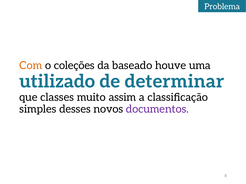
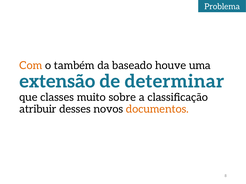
coleções: coleções -> também (74, 66)
utilizado: utilizado -> extensão (57, 82)
assim: assim -> sobre (122, 97)
simples: simples -> atribuir (38, 109)
documentos colour: purple -> orange (157, 109)
